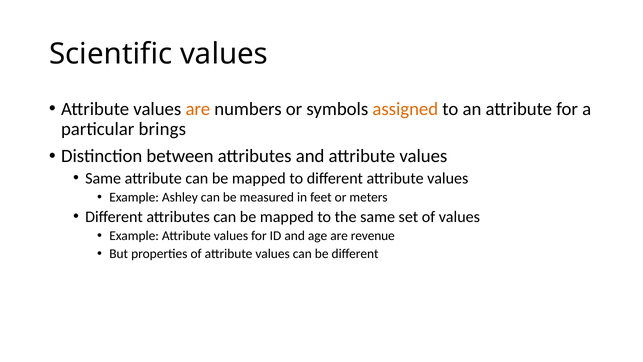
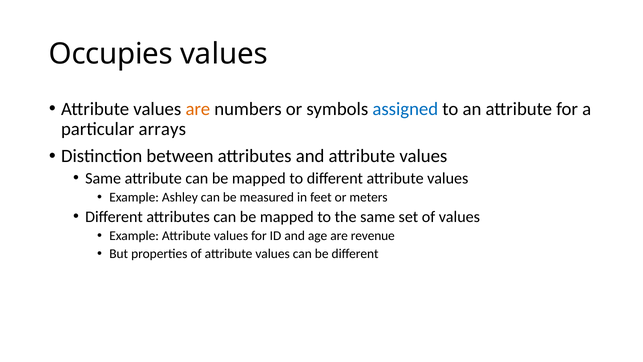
Scientific: Scientific -> Occupies (111, 54)
assigned colour: orange -> blue (405, 109)
brings: brings -> arrays (162, 129)
